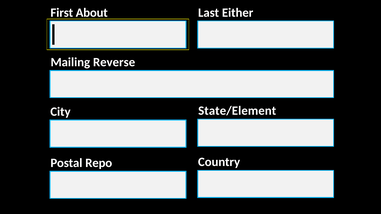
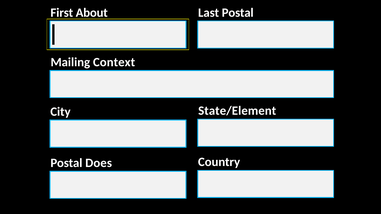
Last Either: Either -> Postal (238, 13)
Reverse: Reverse -> Context (114, 62)
Repo: Repo -> Does (99, 163)
